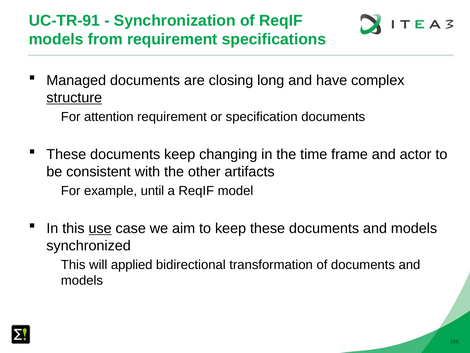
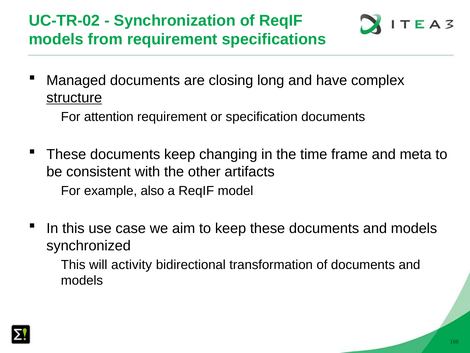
UC-TR-91: UC-TR-91 -> UC-TR-02 (64, 20)
actor: actor -> meta (416, 154)
until: until -> also (152, 191)
use underline: present -> none (100, 228)
applied: applied -> activity (132, 264)
